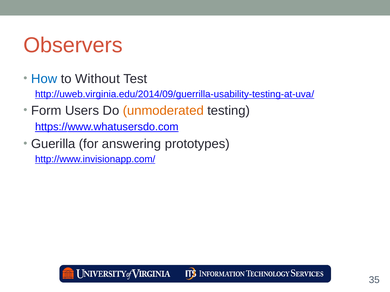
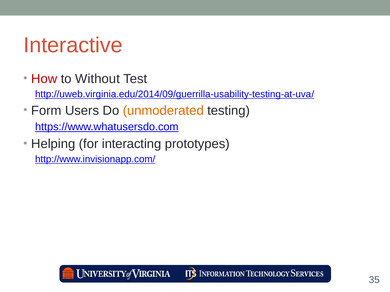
Observers: Observers -> Interactive (73, 45)
How colour: blue -> red (44, 79)
Guerilla: Guerilla -> Helping (53, 144)
answering: answering -> interacting (132, 144)
